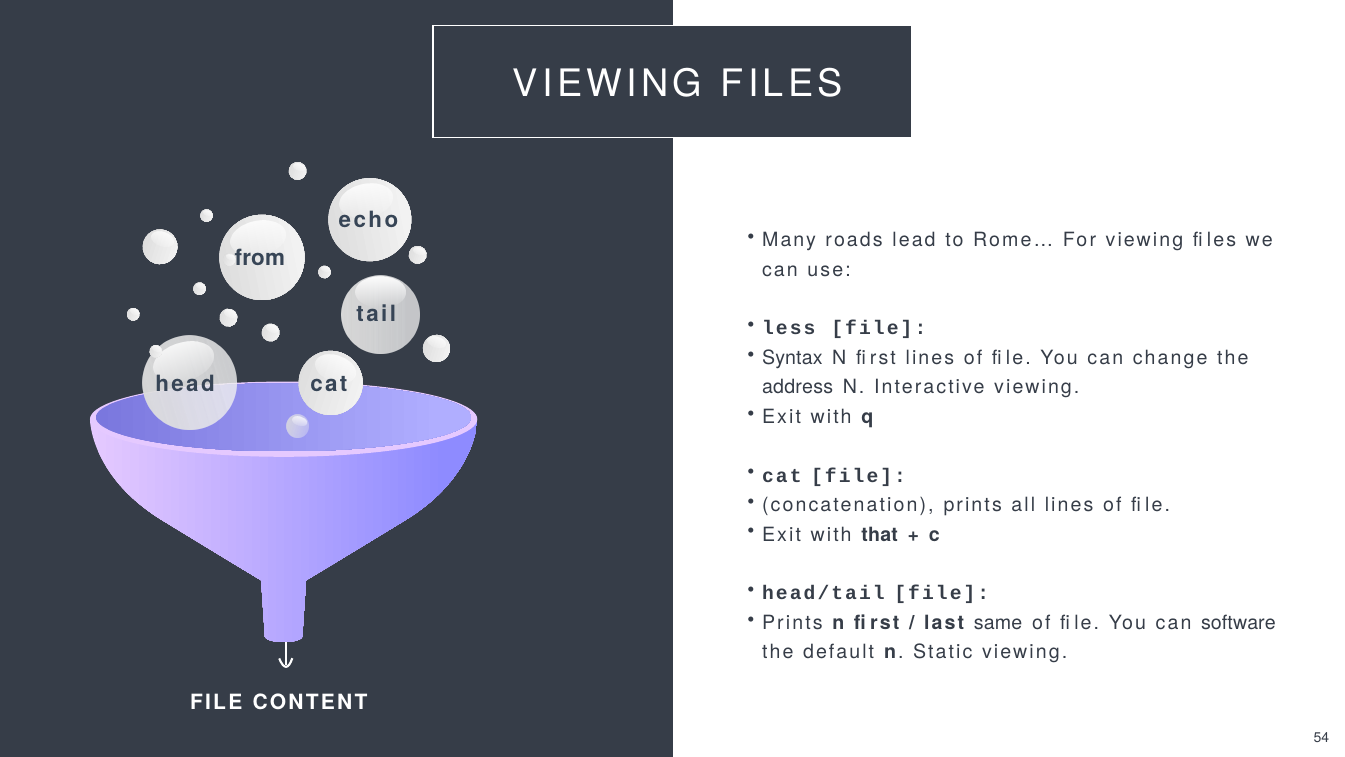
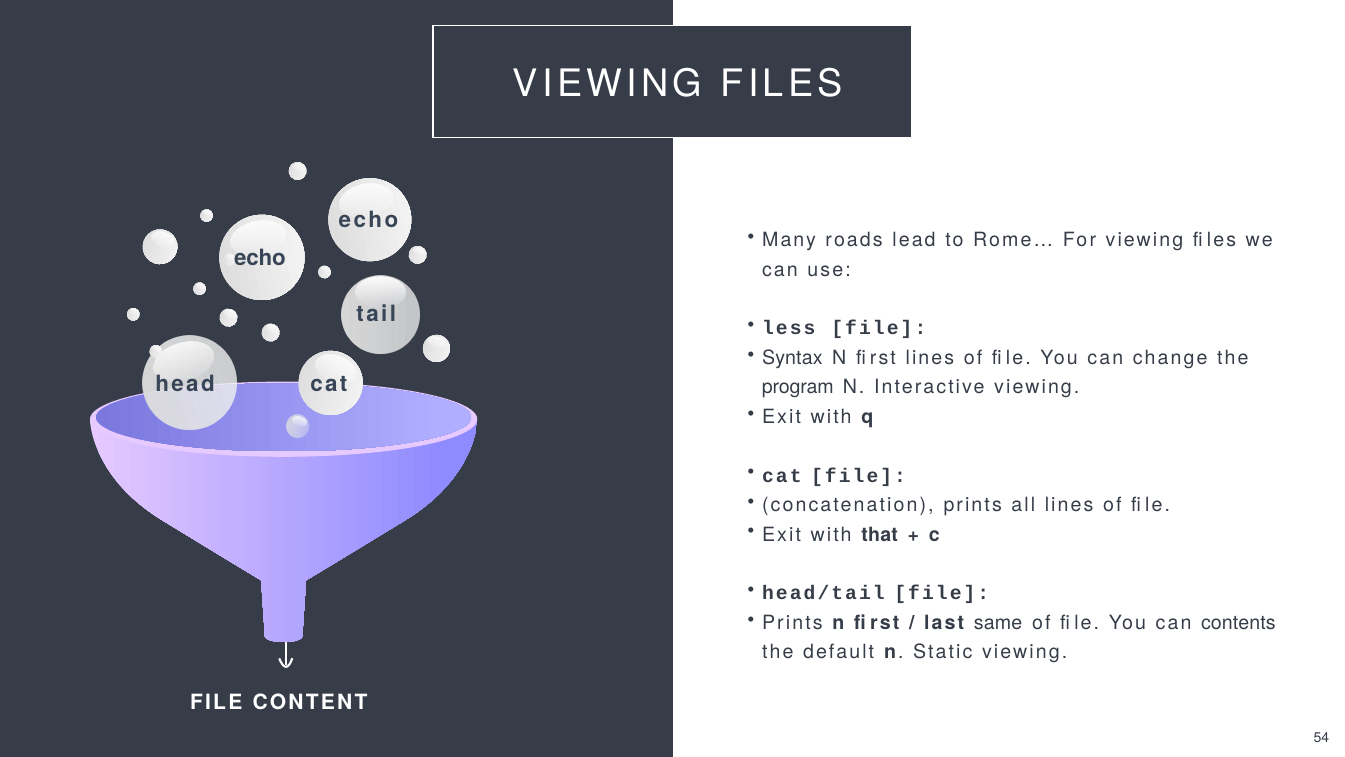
from: from -> echo (260, 258)
address: address -> program (798, 387)
software: software -> contents (1238, 623)
